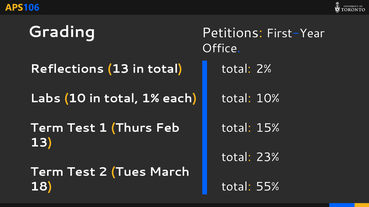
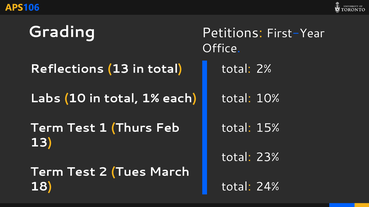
55%: 55% -> 24% (268, 187)
